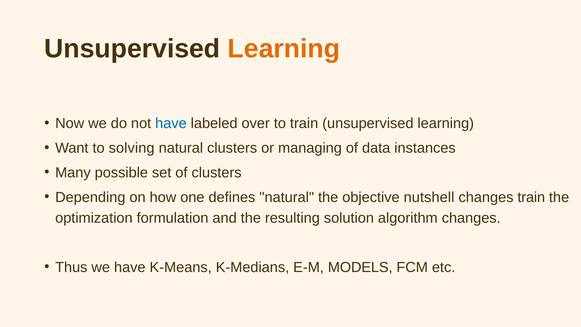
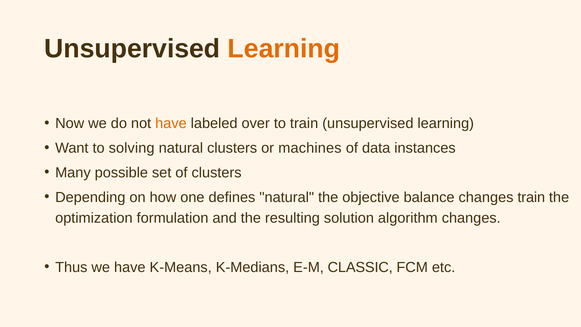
have colour: blue -> orange (171, 123)
managing: managing -> machines (310, 148)
nutshell: nutshell -> balance (429, 197)
MODELS: MODELS -> CLASSIC (360, 267)
